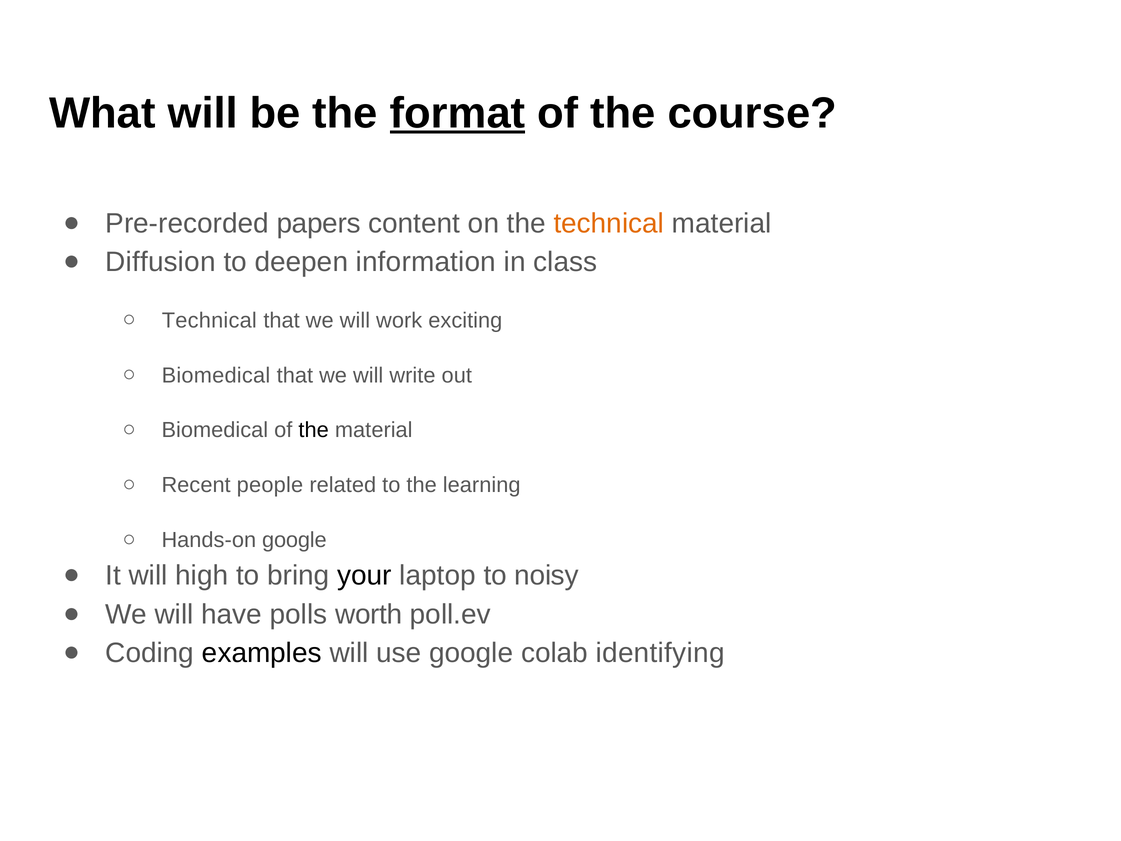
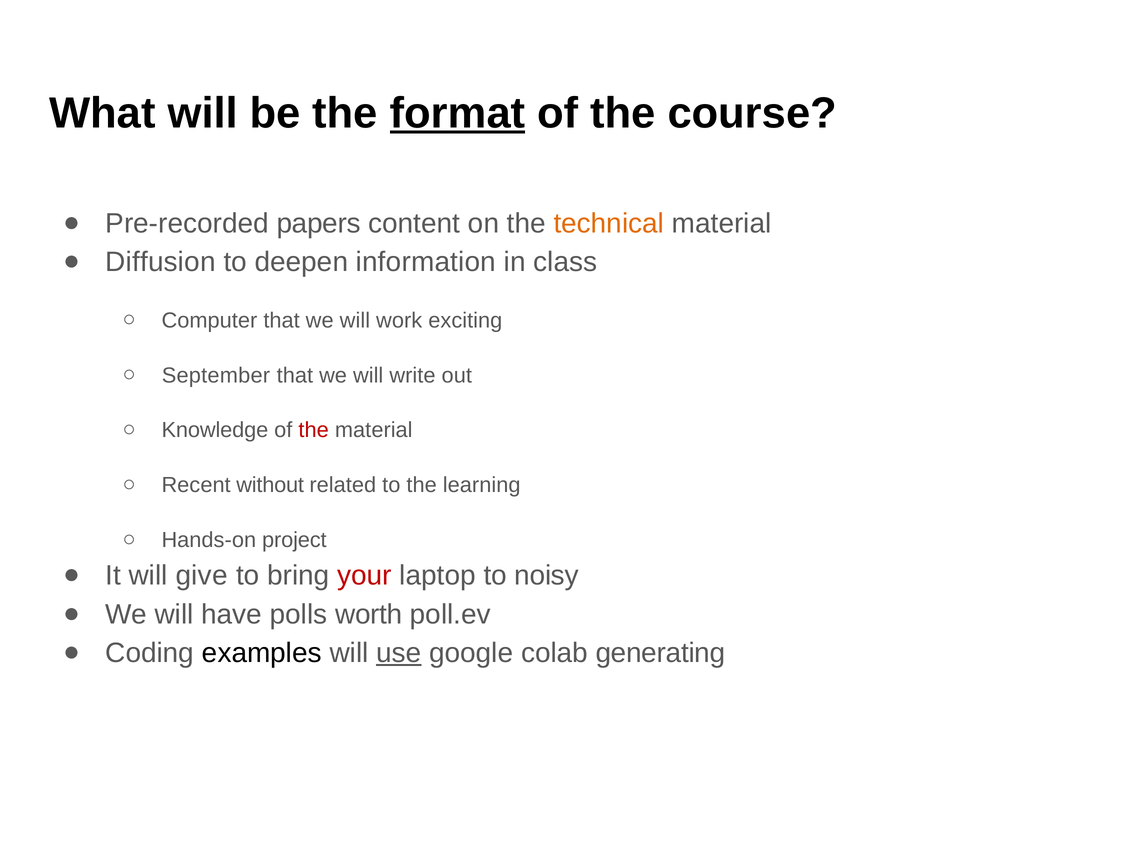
Technical: Technical -> Computer (209, 320)
Biomedical: Biomedical -> September (216, 375)
Biomedical: Biomedical -> Knowledge (215, 430)
the colour: black -> red (314, 430)
people: people -> without (270, 485)
Hands-on google: google -> project (294, 540)
high: high -> give (202, 575)
your colour: black -> red (364, 575)
use underline: none -> present (399, 653)
identifying: identifying -> generating (660, 653)
